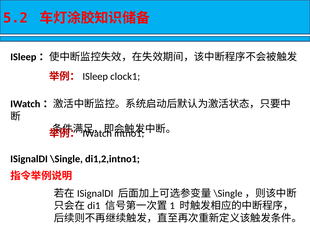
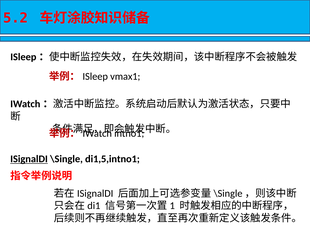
clock1: clock1 -> vmax1 (125, 76)
ISignalDI underline: none -> present (29, 159)
di1,2,intno1: di1,2,intno1 -> di1,5,intno1 (112, 159)
